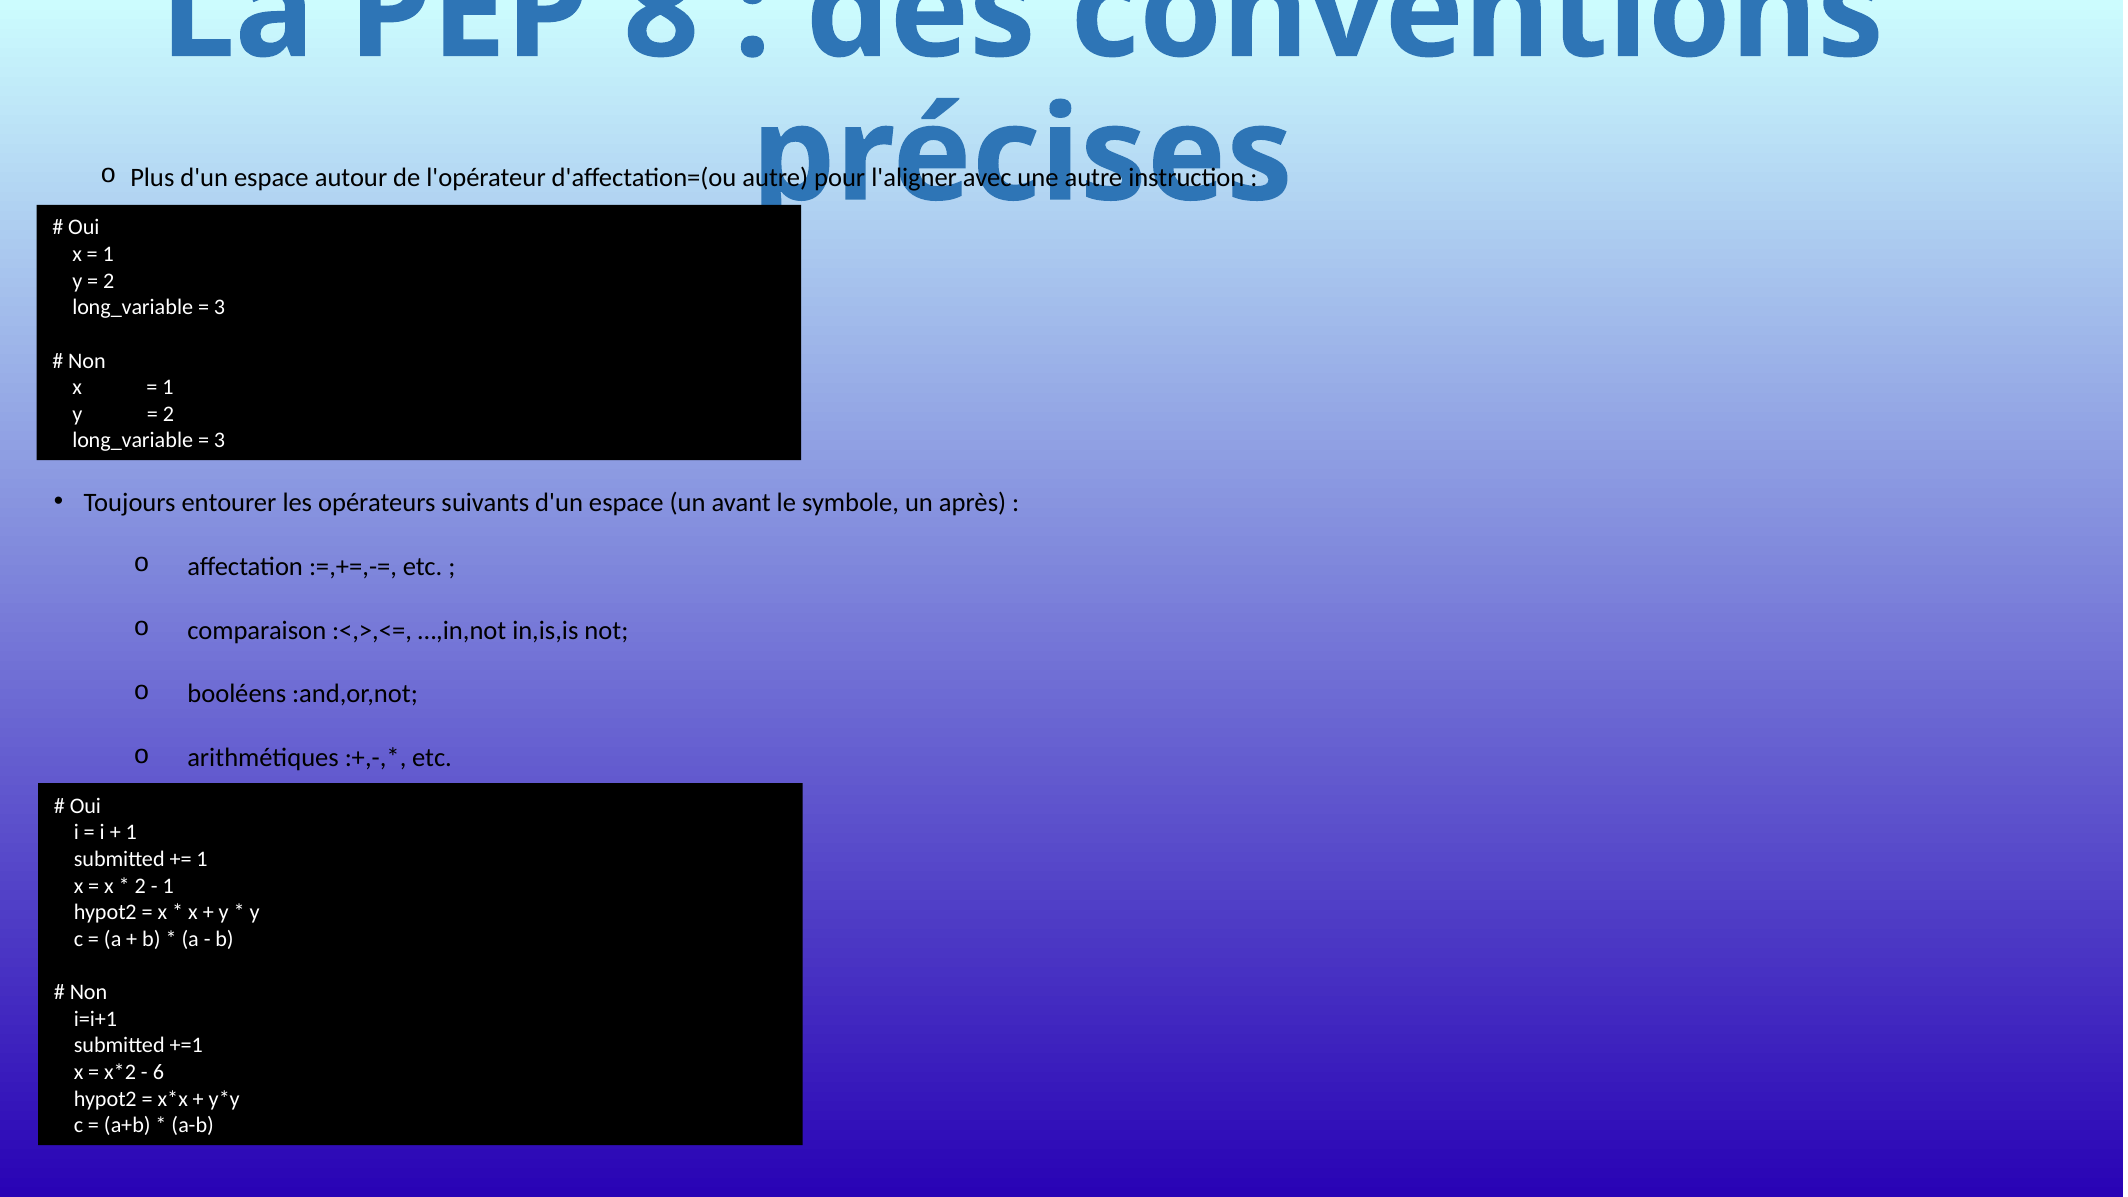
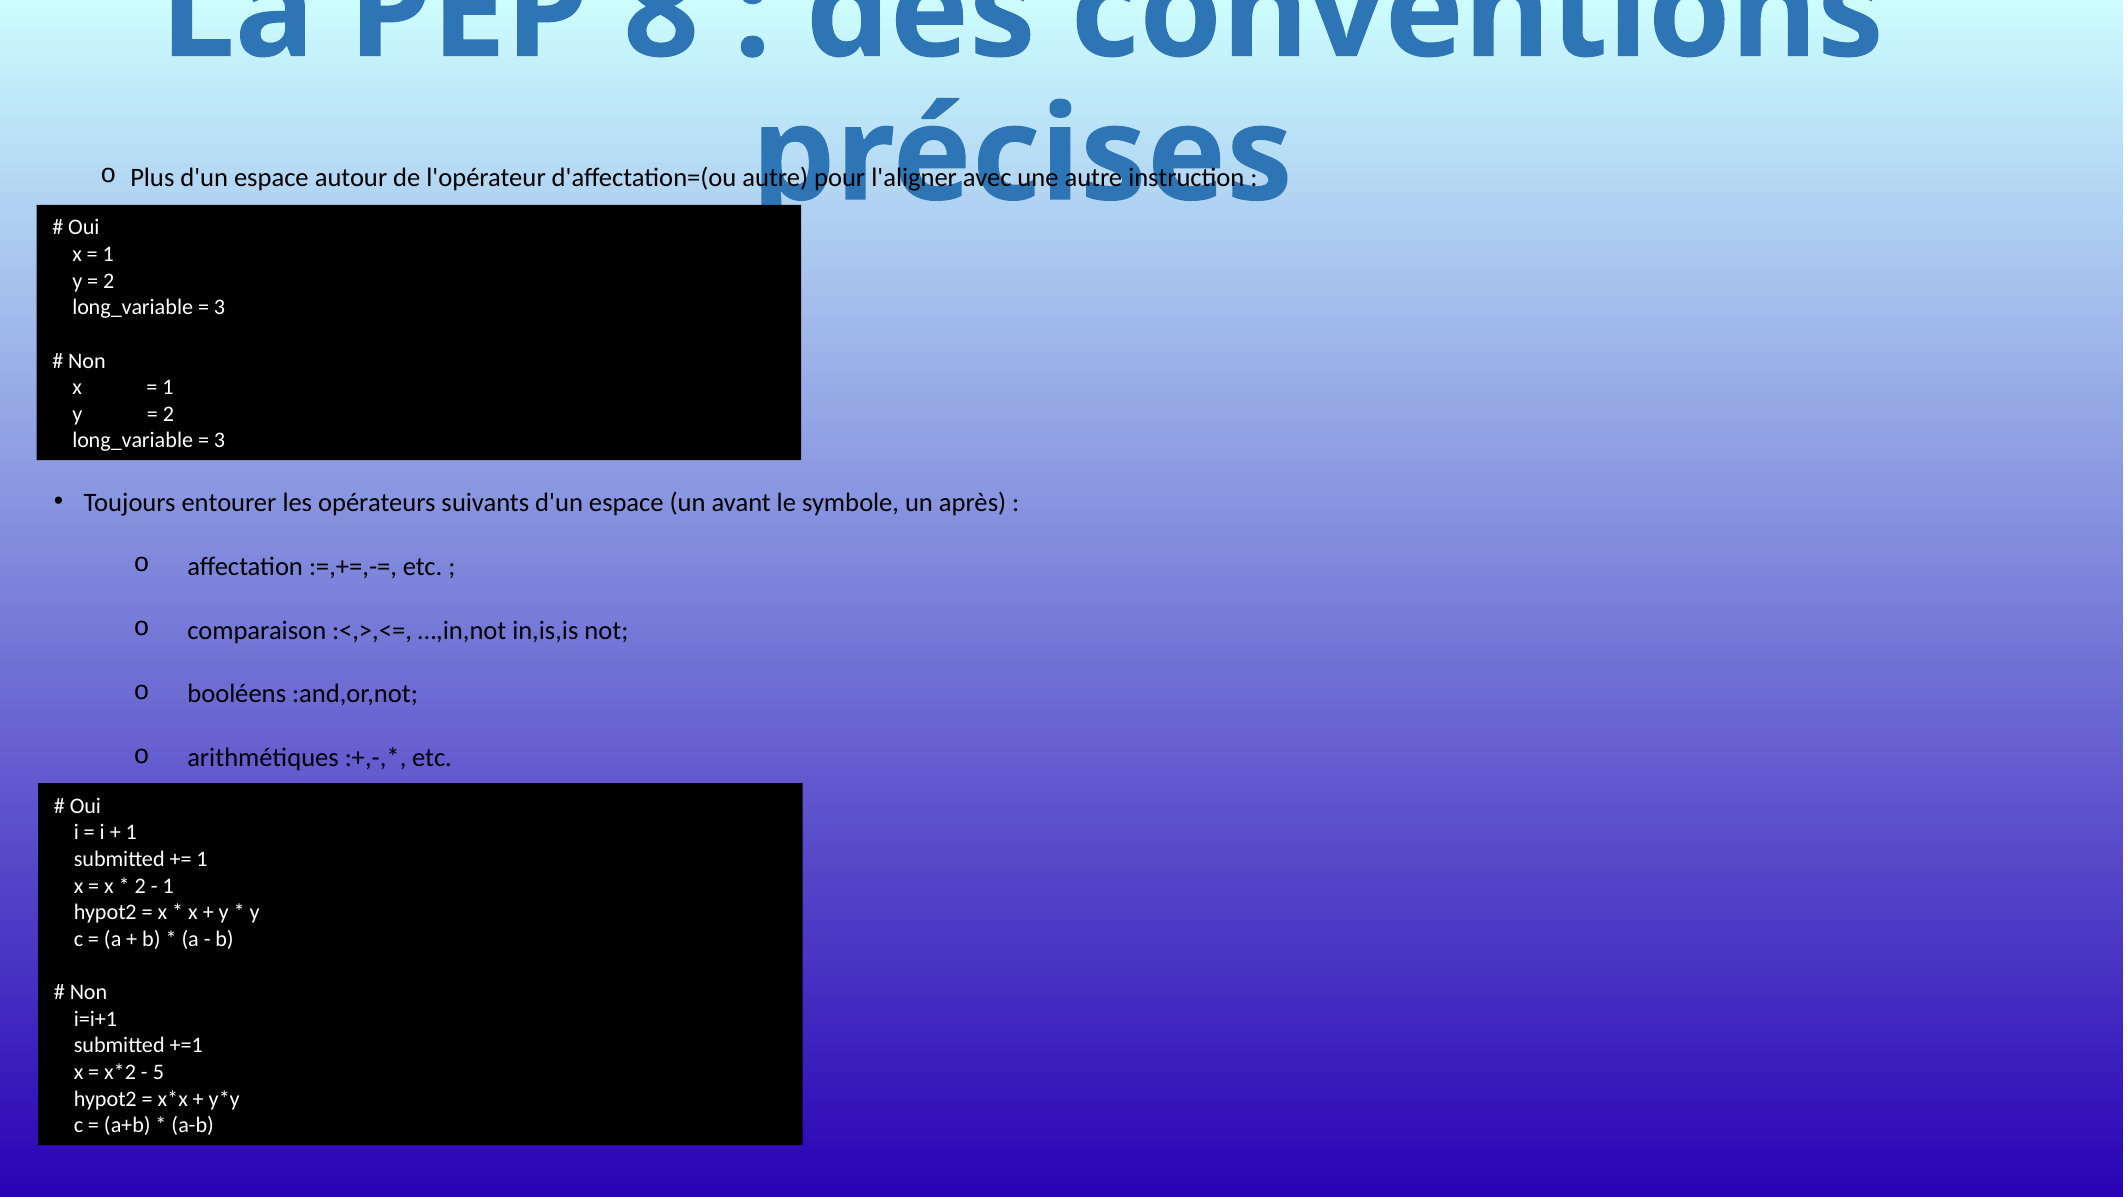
6: 6 -> 5 (158, 1072)
